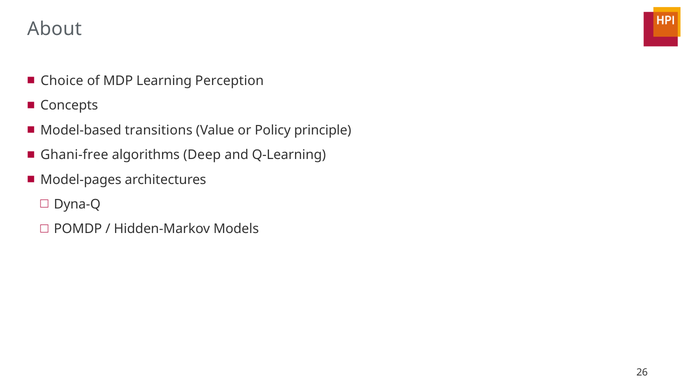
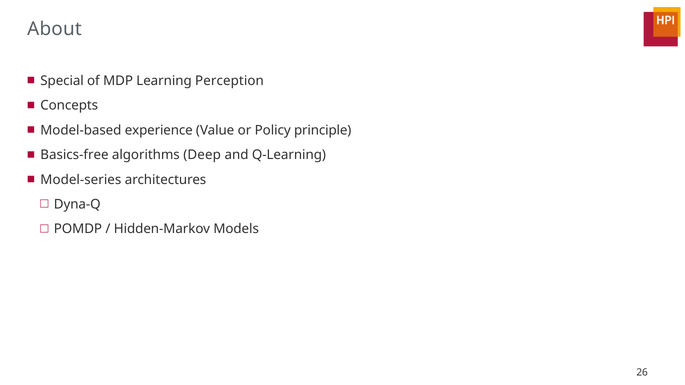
Choice: Choice -> Special (62, 81)
transitions: transitions -> experience (159, 130)
Ghani-free: Ghani-free -> Basics-free (74, 155)
Model-pages: Model-pages -> Model-series (81, 180)
